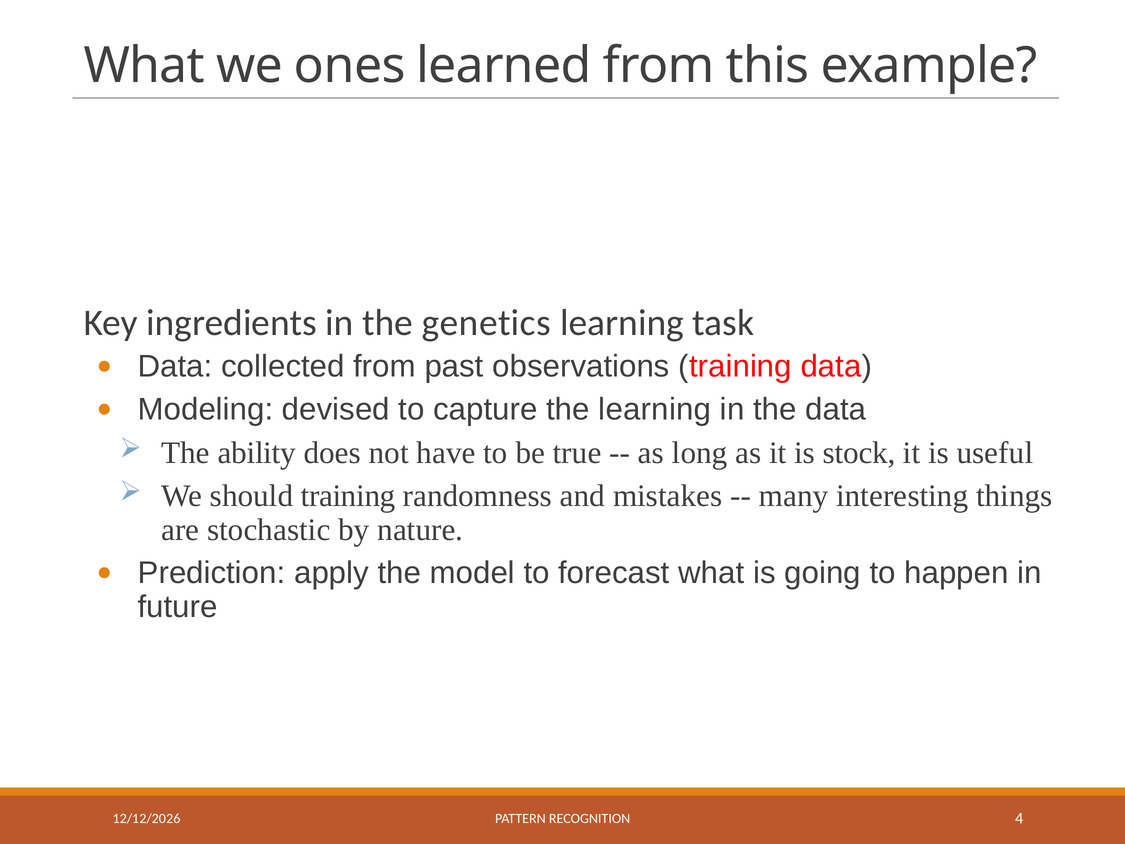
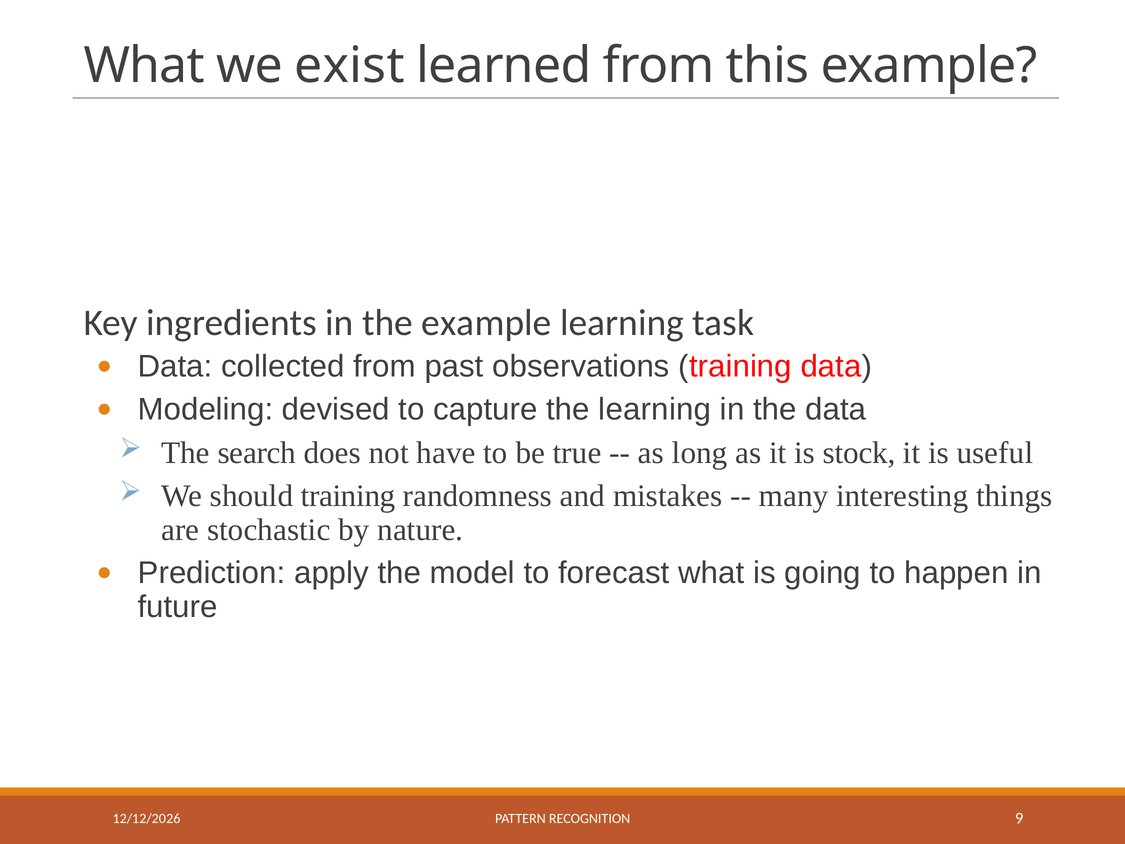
ones: ones -> exist (349, 66)
the genetics: genetics -> example (487, 323)
ability: ability -> search (257, 453)
4: 4 -> 9 (1019, 818)
